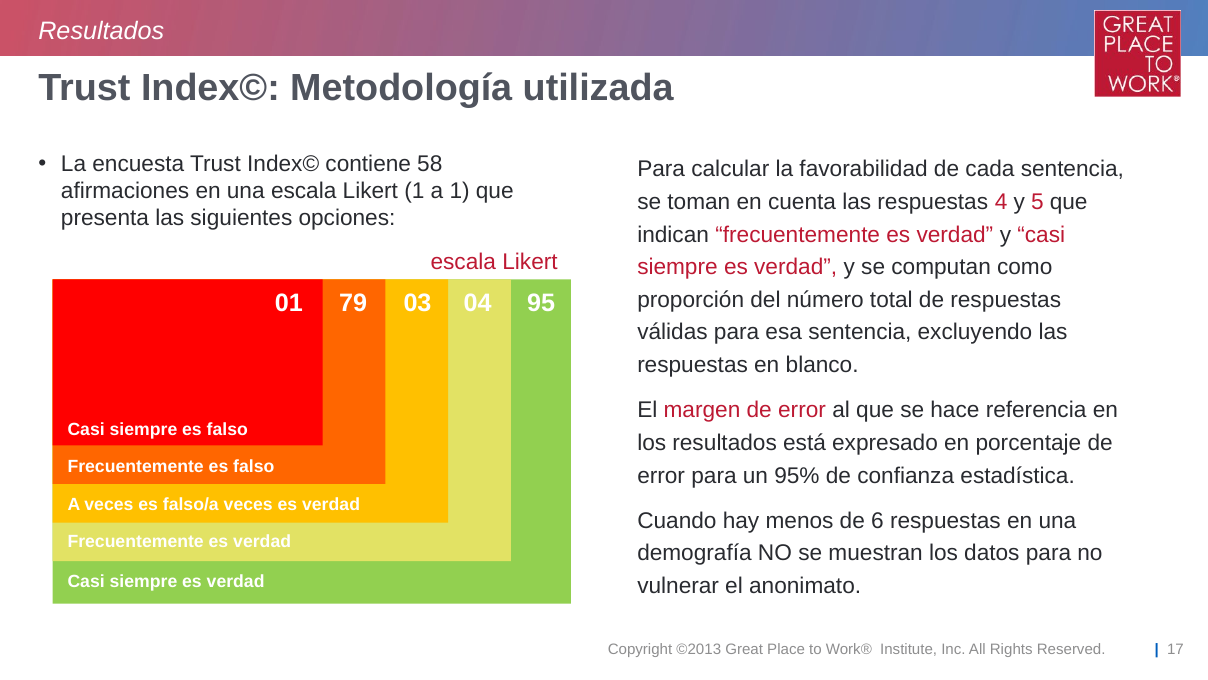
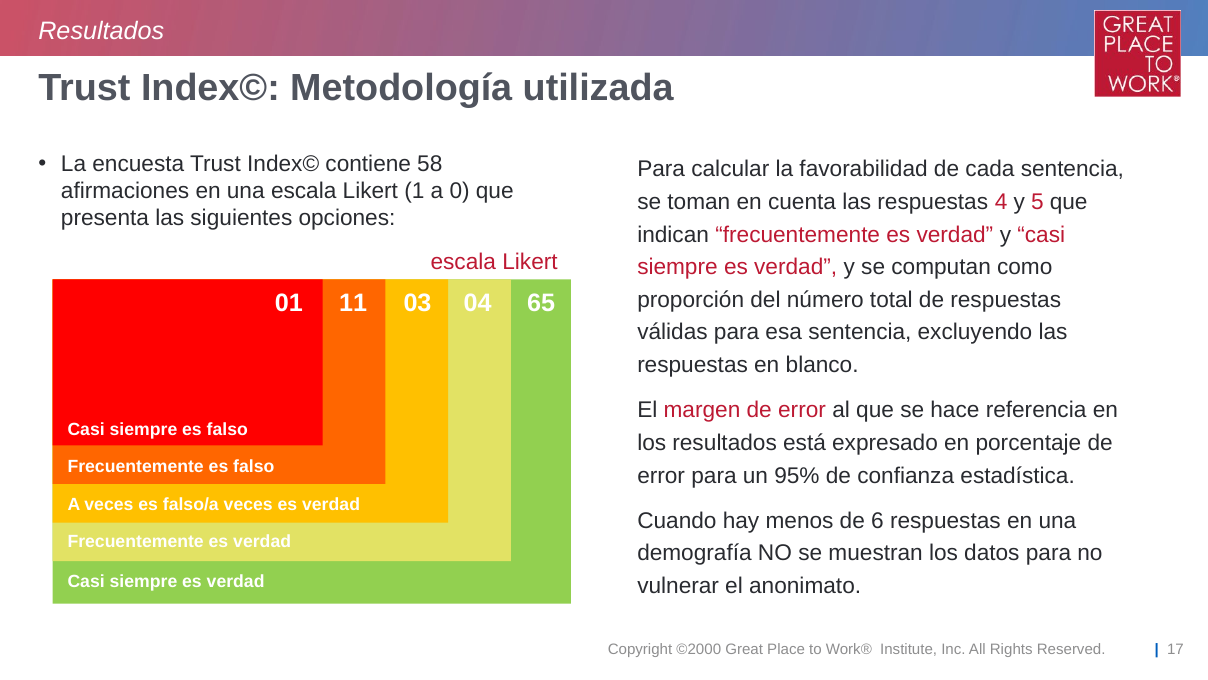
a 1: 1 -> 0 (460, 191)
79: 79 -> 11 (353, 303)
95: 95 -> 65 (541, 303)
©2013: ©2013 -> ©2000 (699, 649)
